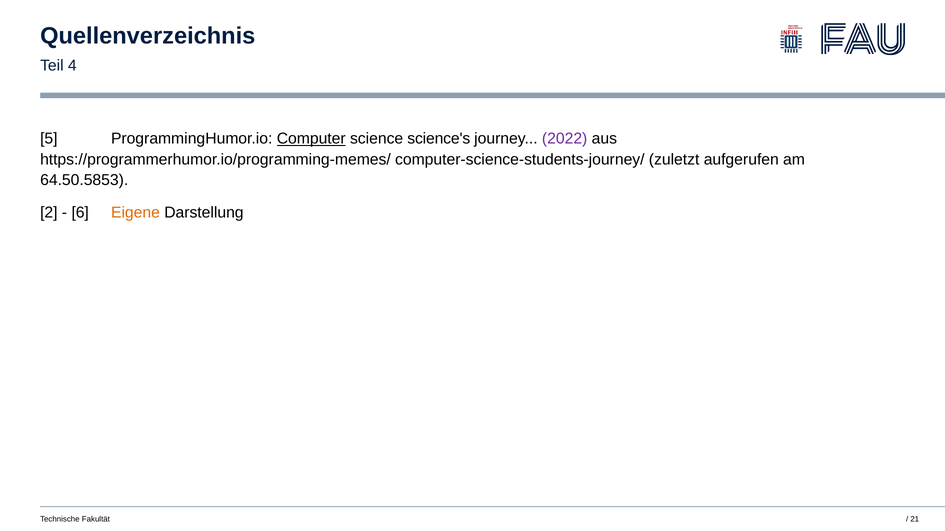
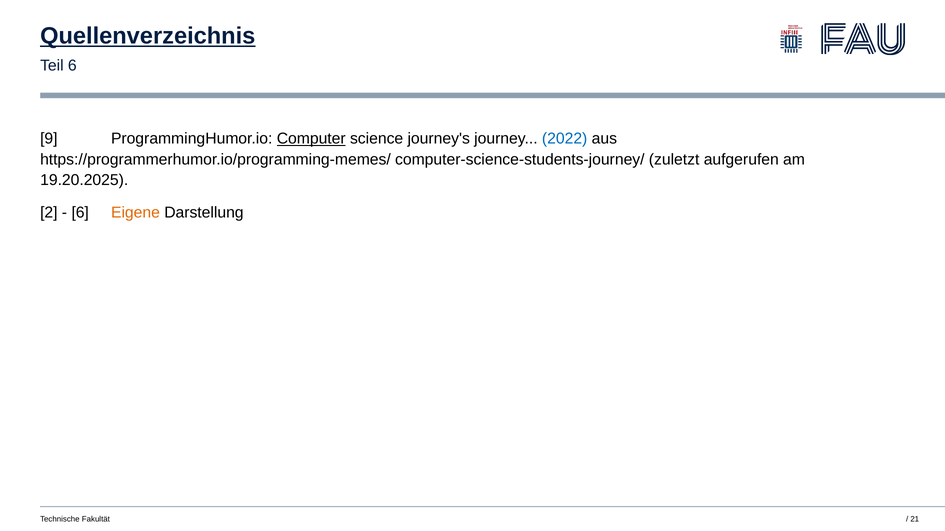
Quellenverzeichnis underline: none -> present (148, 36)
Teil 4: 4 -> 6 (72, 66)
5: 5 -> 9 (49, 139)
science's: science's -> journey's (439, 139)
2022 colour: purple -> blue (565, 139)
64.50.5853: 64.50.5853 -> 19.20.2025 (84, 180)
